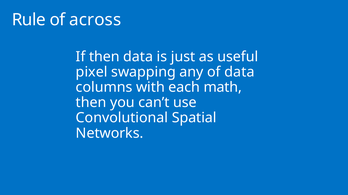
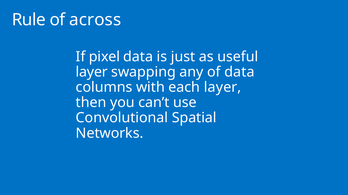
If then: then -> pixel (104, 57)
pixel: pixel -> layer (92, 72)
each math: math -> layer (223, 88)
